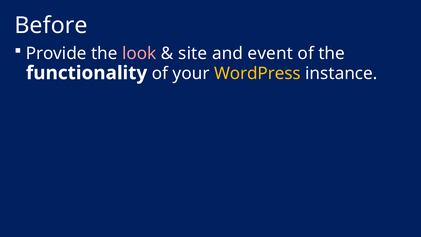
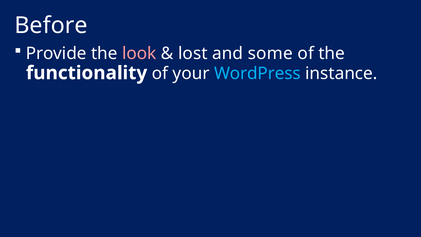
site: site -> lost (193, 53)
event: event -> some (270, 53)
WordPress colour: yellow -> light blue (257, 73)
